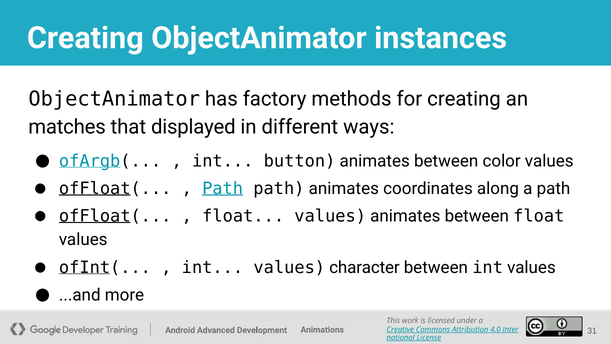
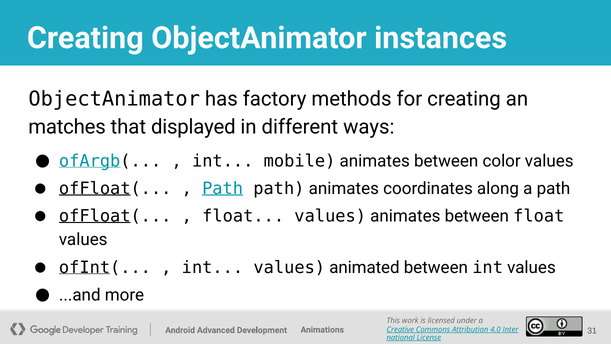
button: button -> mobile (300, 161)
character: character -> animated (364, 267)
